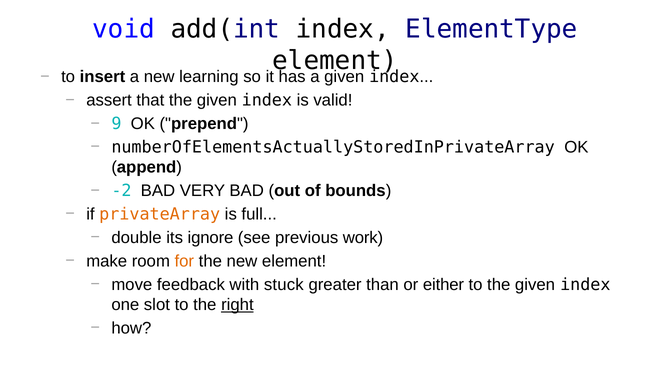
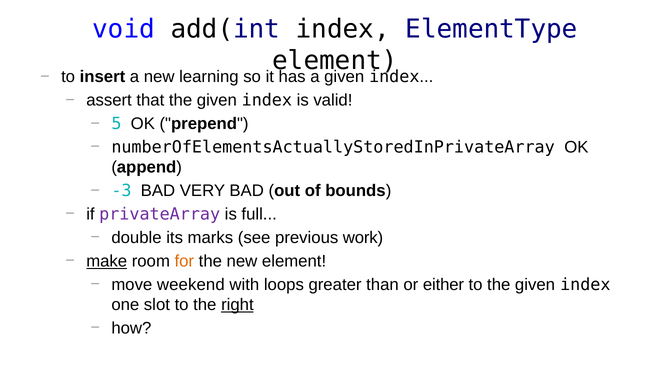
9: 9 -> 5 (116, 124)
-2: -2 -> -3 (121, 191)
privateArray colour: orange -> purple (160, 214)
ignore: ignore -> marks (210, 238)
make underline: none -> present (107, 261)
feedback: feedback -> weekend (191, 284)
stuck: stuck -> loops (284, 284)
